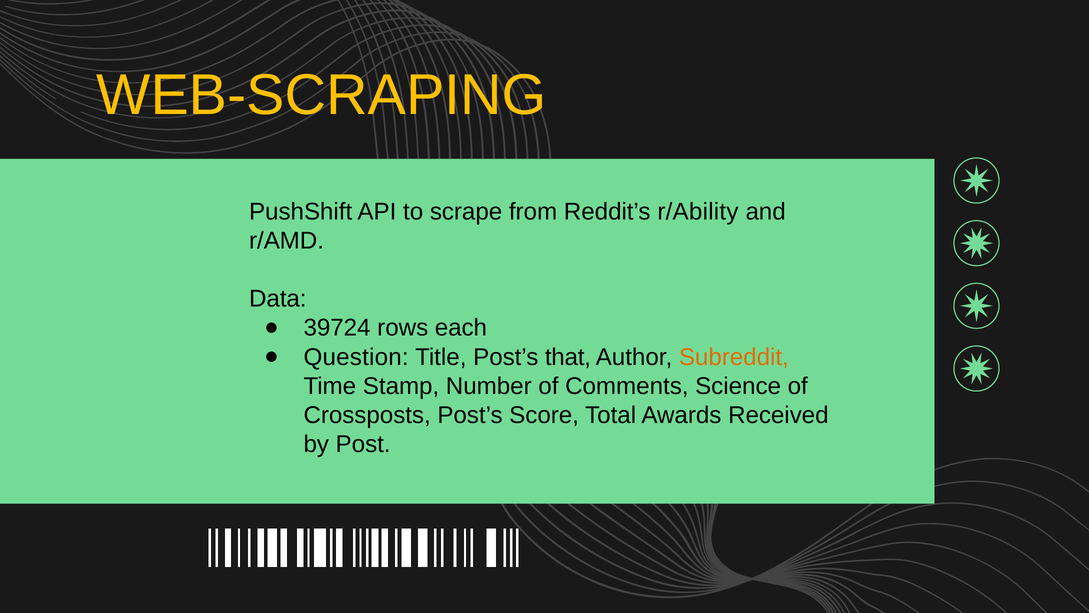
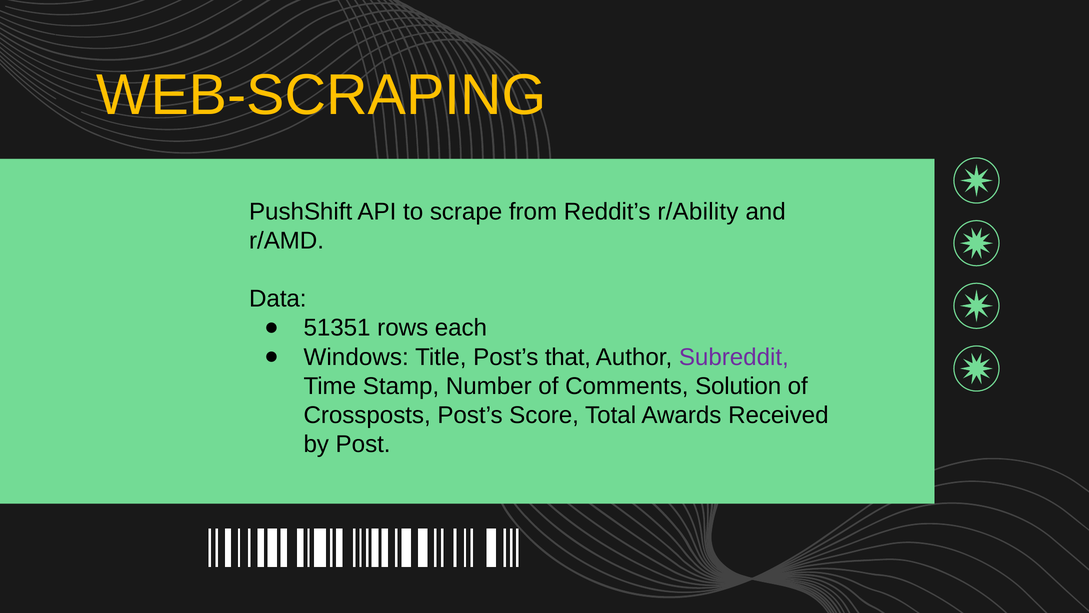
39724: 39724 -> 51351 (337, 328)
Question: Question -> Windows (356, 357)
Subreddit colour: orange -> purple (734, 357)
Science: Science -> Solution (738, 386)
